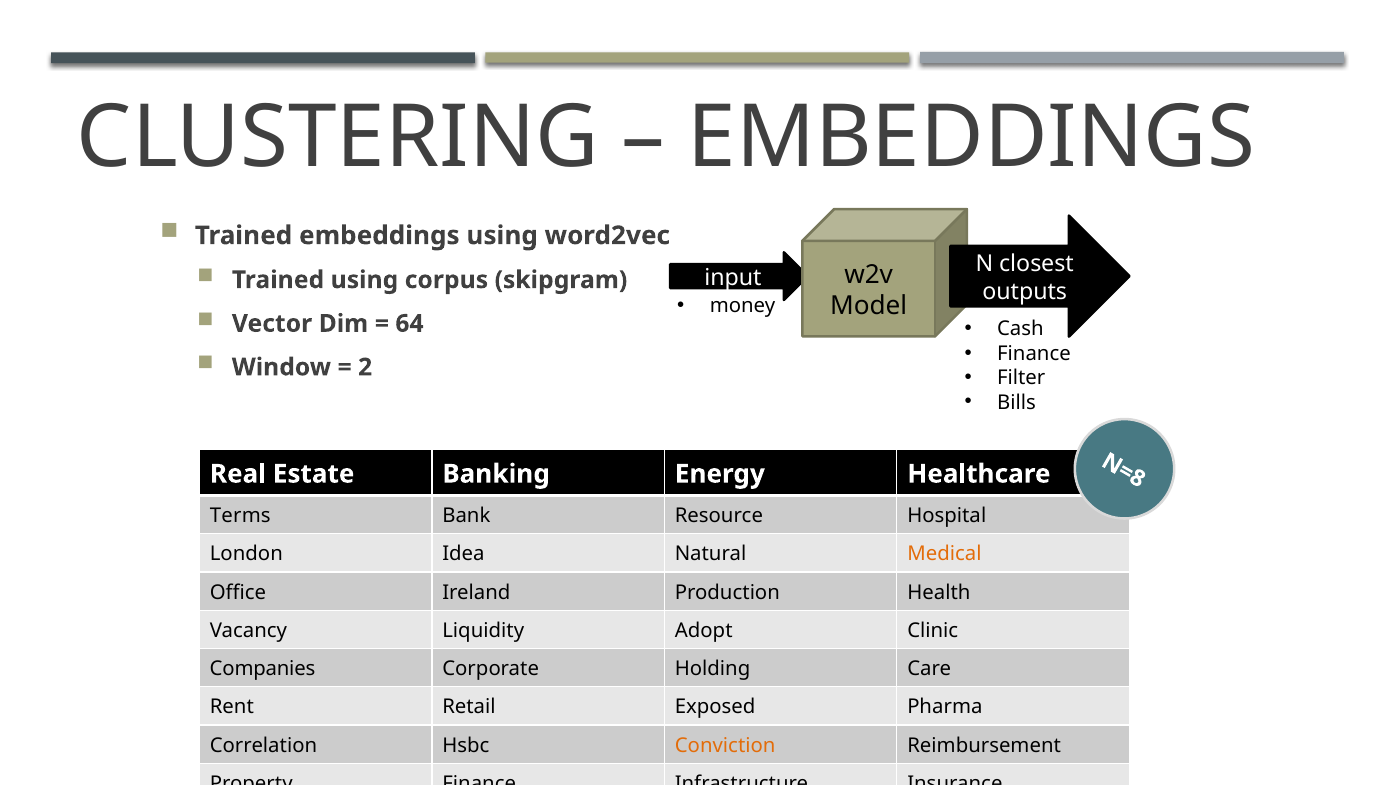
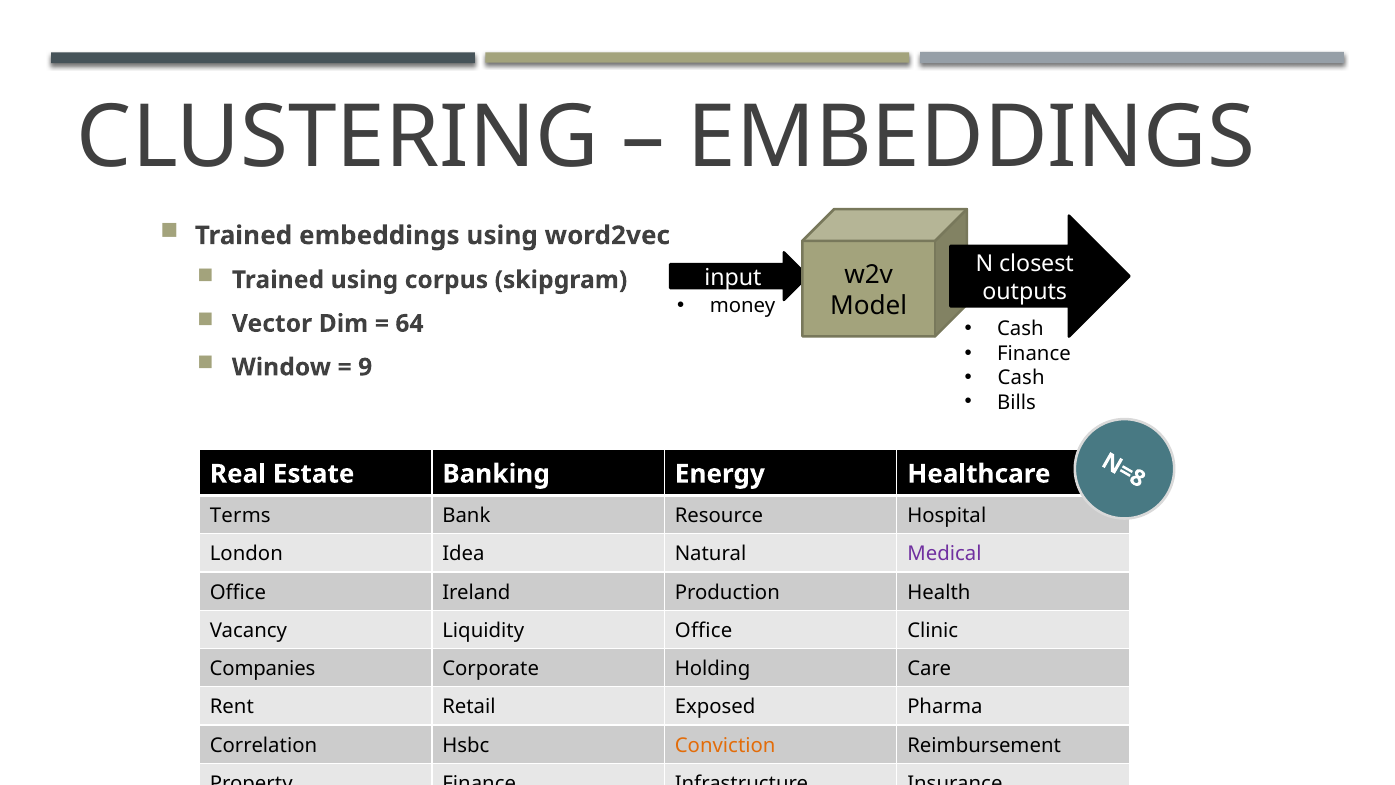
2: 2 -> 9 (365, 367)
Filter: Filter -> Cash (1021, 378)
Medical colour: orange -> purple (944, 554)
Liquidity Adopt: Adopt -> Office (704, 630)
